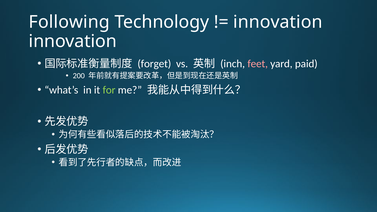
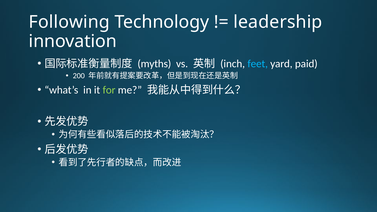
innovation: innovation -> leadership (278, 22)
forget: forget -> myths (154, 64)
feet colour: pink -> light blue (258, 64)
